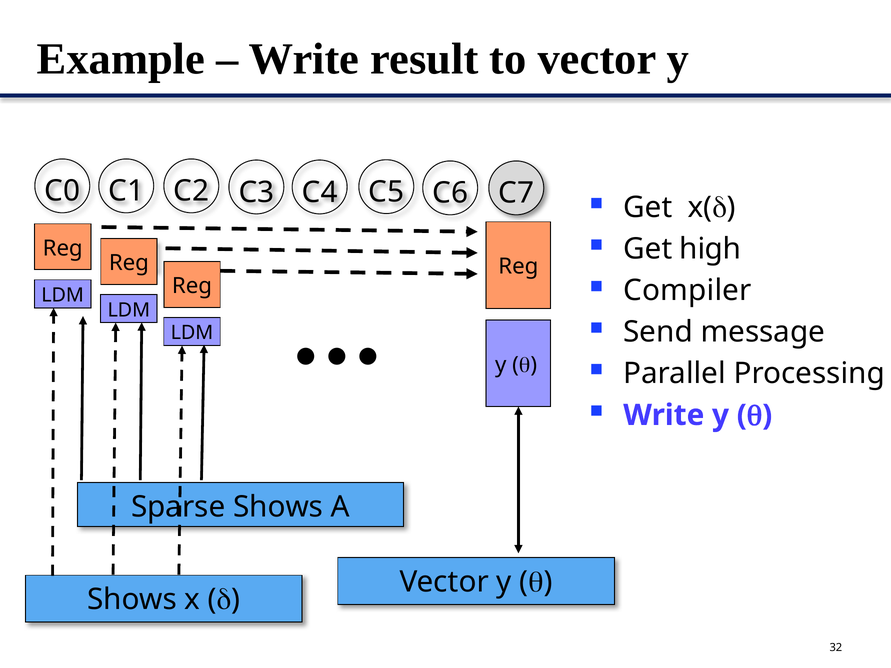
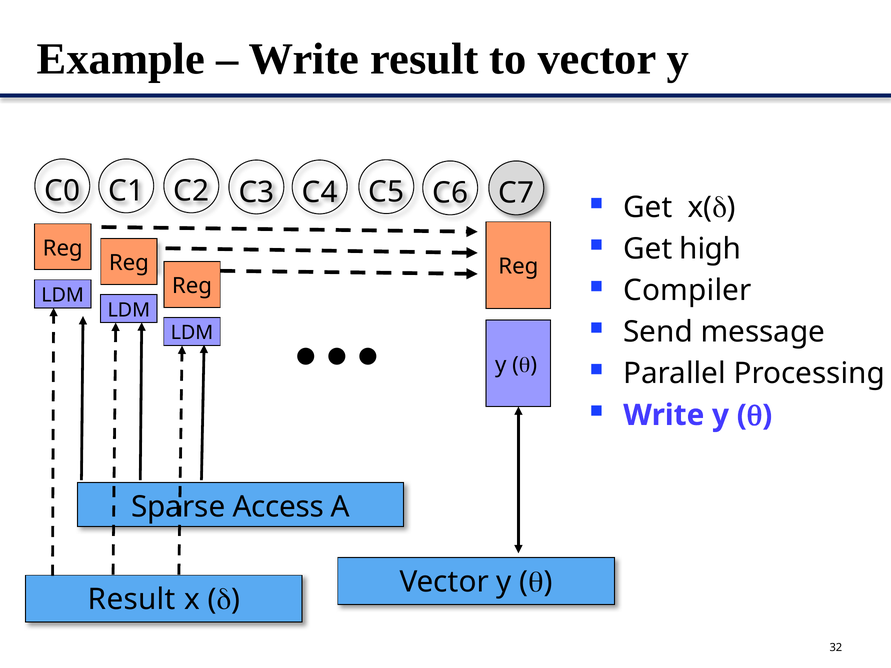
Shows: Shows -> Access (278, 507)
Shows: Shows -> Result (132, 600)
